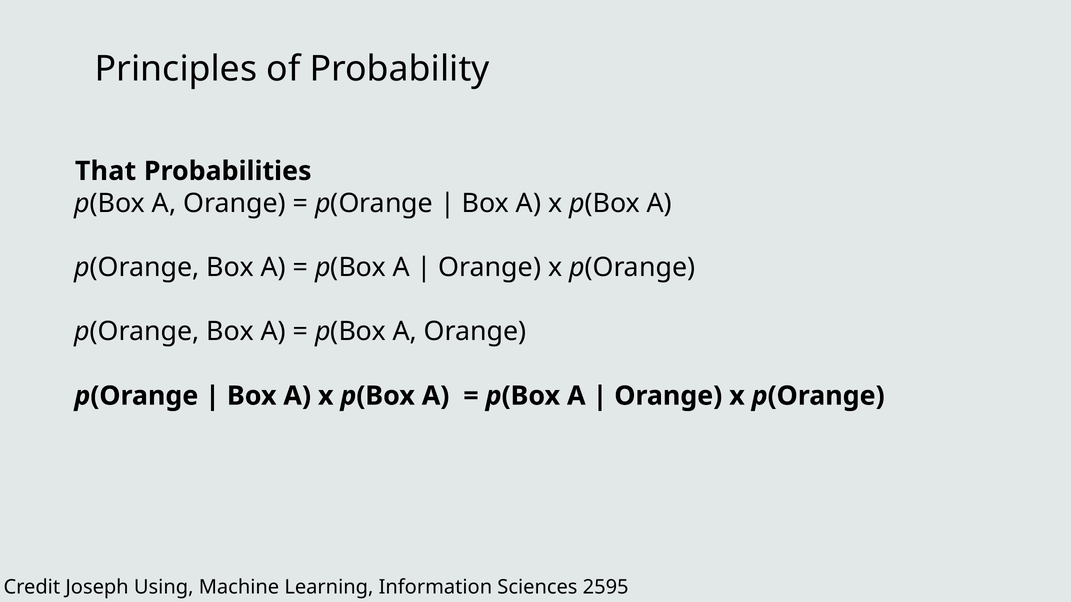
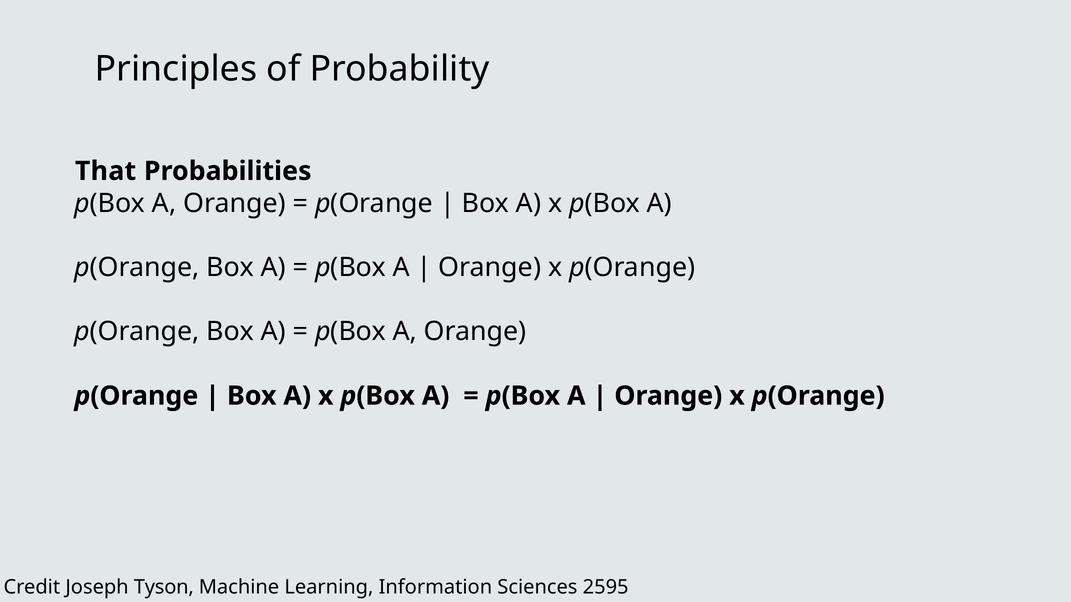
Using: Using -> Tyson (164, 587)
